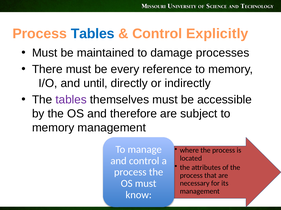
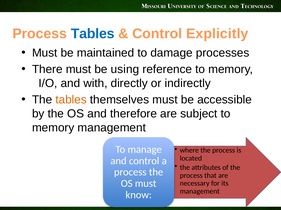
every: every -> using (125, 70)
until: until -> with (95, 84)
tables colour: purple -> orange (71, 100)
